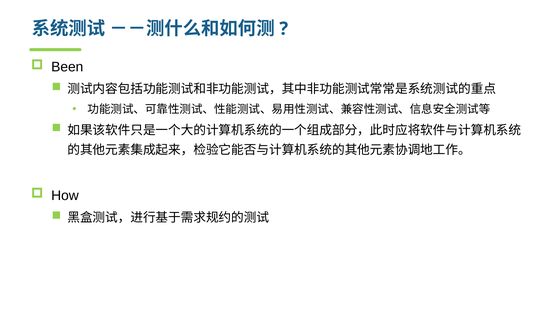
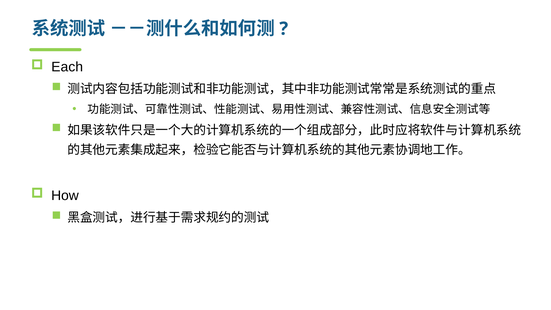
Been: Been -> Each (67, 67)
